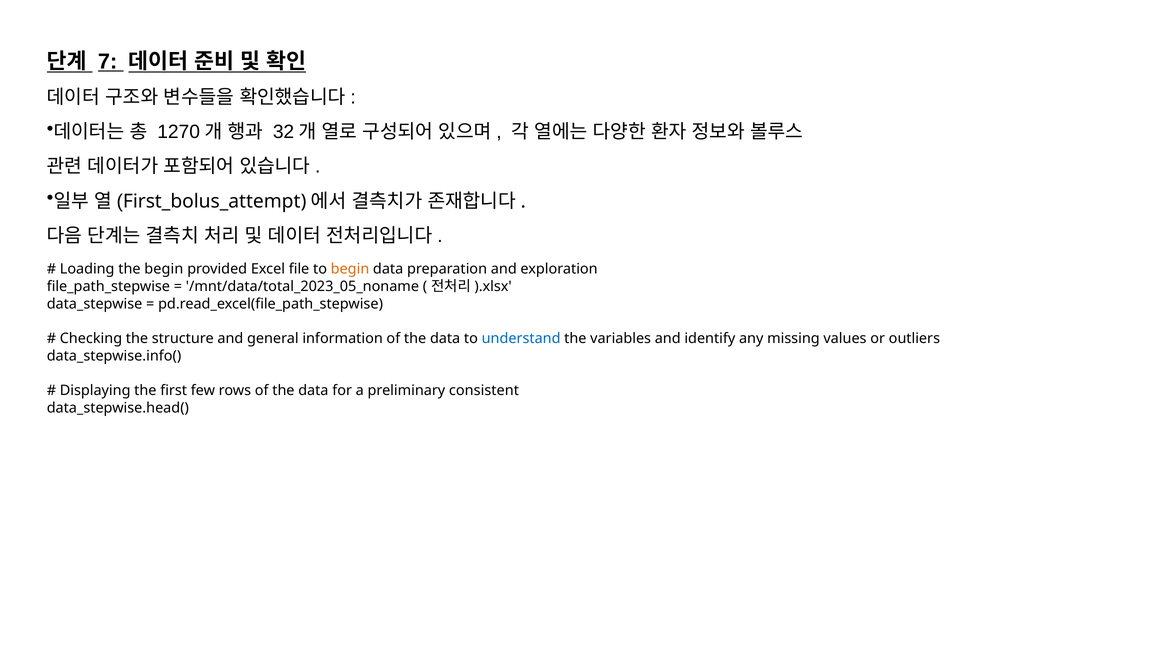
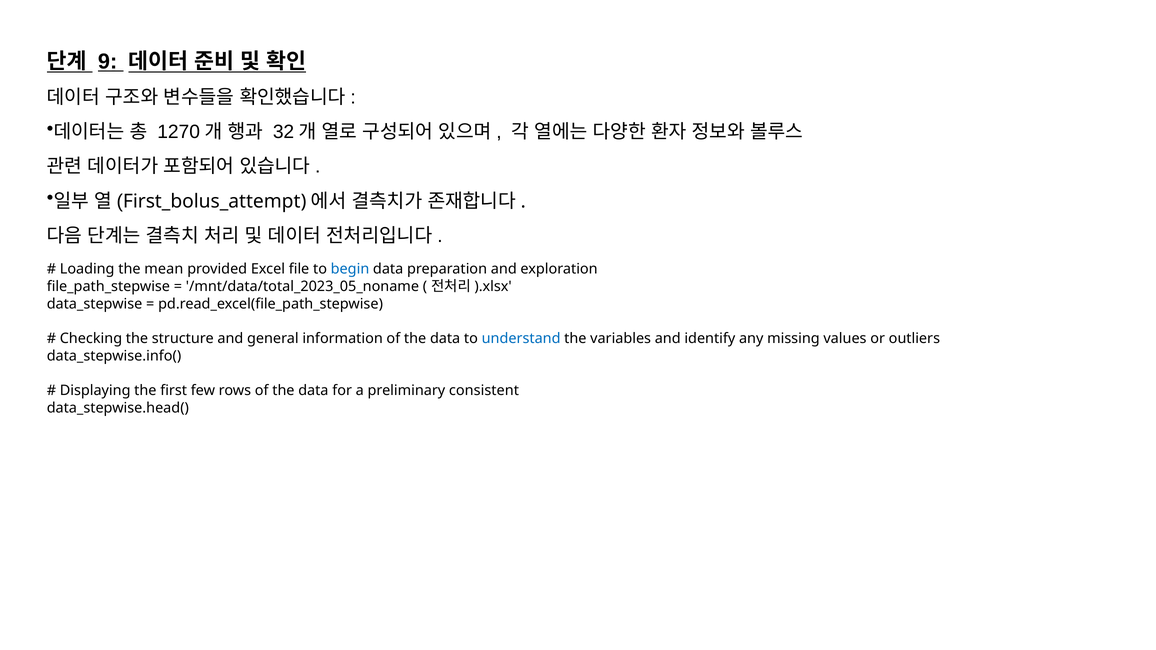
7: 7 -> 9 (108, 61)
the begin: begin -> mean (164, 269)
begin colour: orange -> blue (350, 269)
